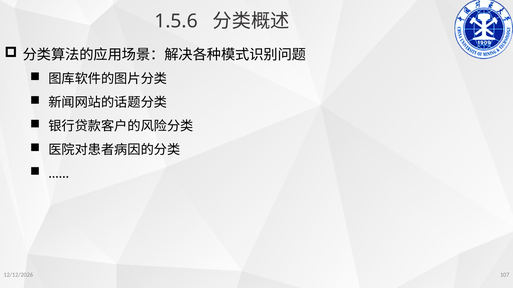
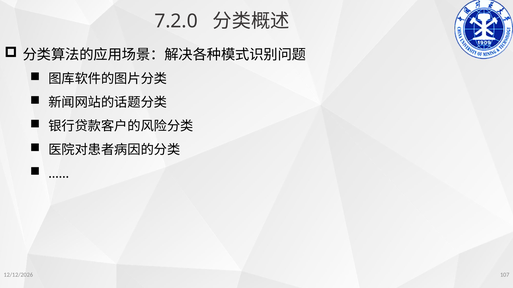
1.5.6: 1.5.6 -> 7.2.0 (176, 21)
